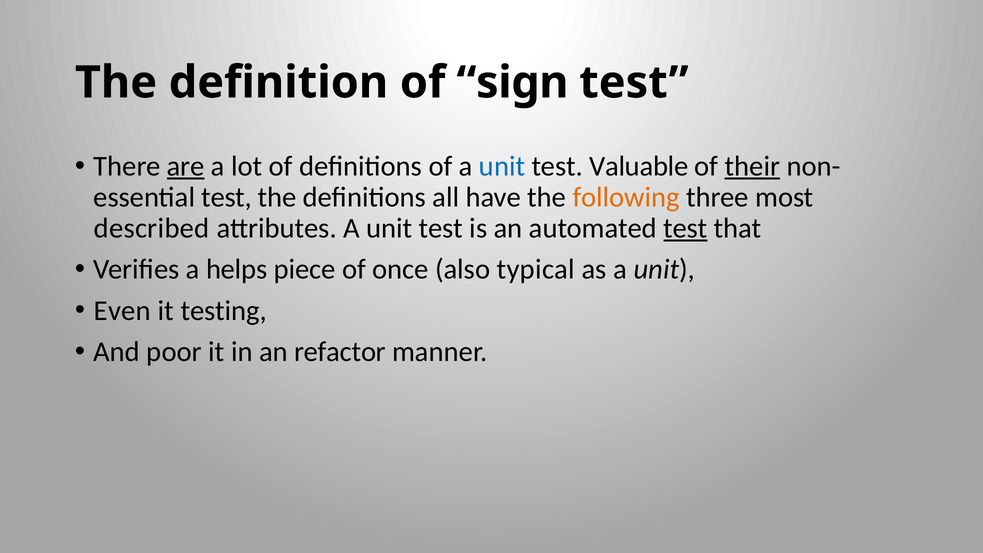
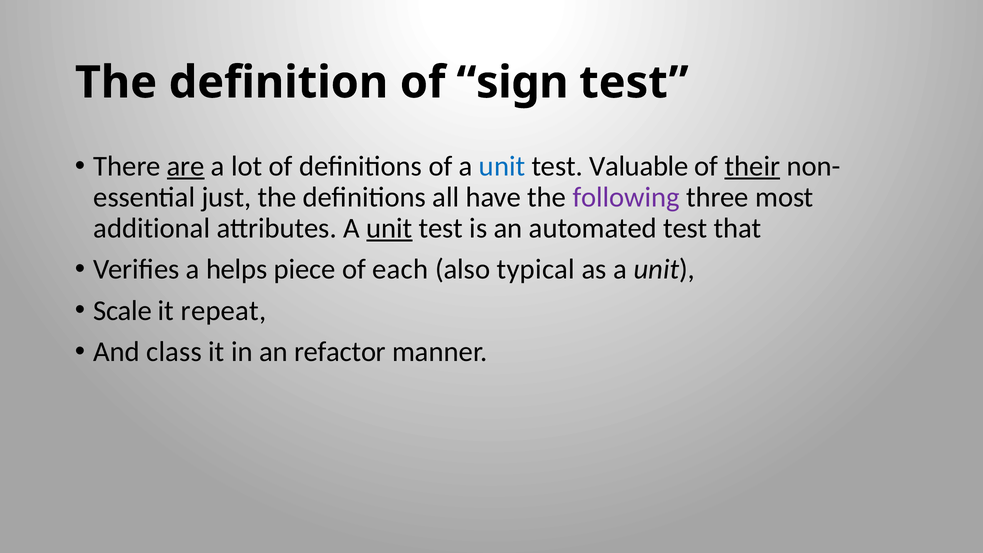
test: test -> just (226, 197)
following colour: orange -> purple (626, 197)
described: described -> additional (152, 228)
unit underline: none -> present (389, 228)
test underline: present -> none (685, 228)
once: once -> each (400, 269)
Even: Even -> Scale (123, 311)
testing: testing -> repeat (224, 311)
poor: poor -> class (174, 352)
